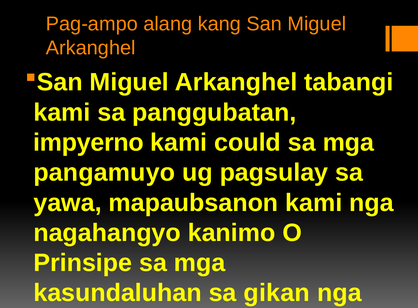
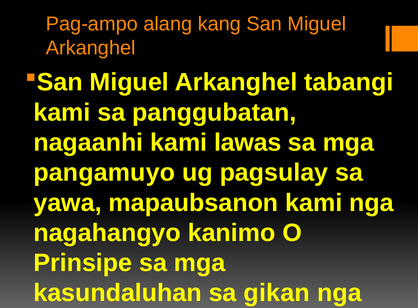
impyerno: impyerno -> nagaanhi (88, 142)
could: could -> lawas (248, 142)
